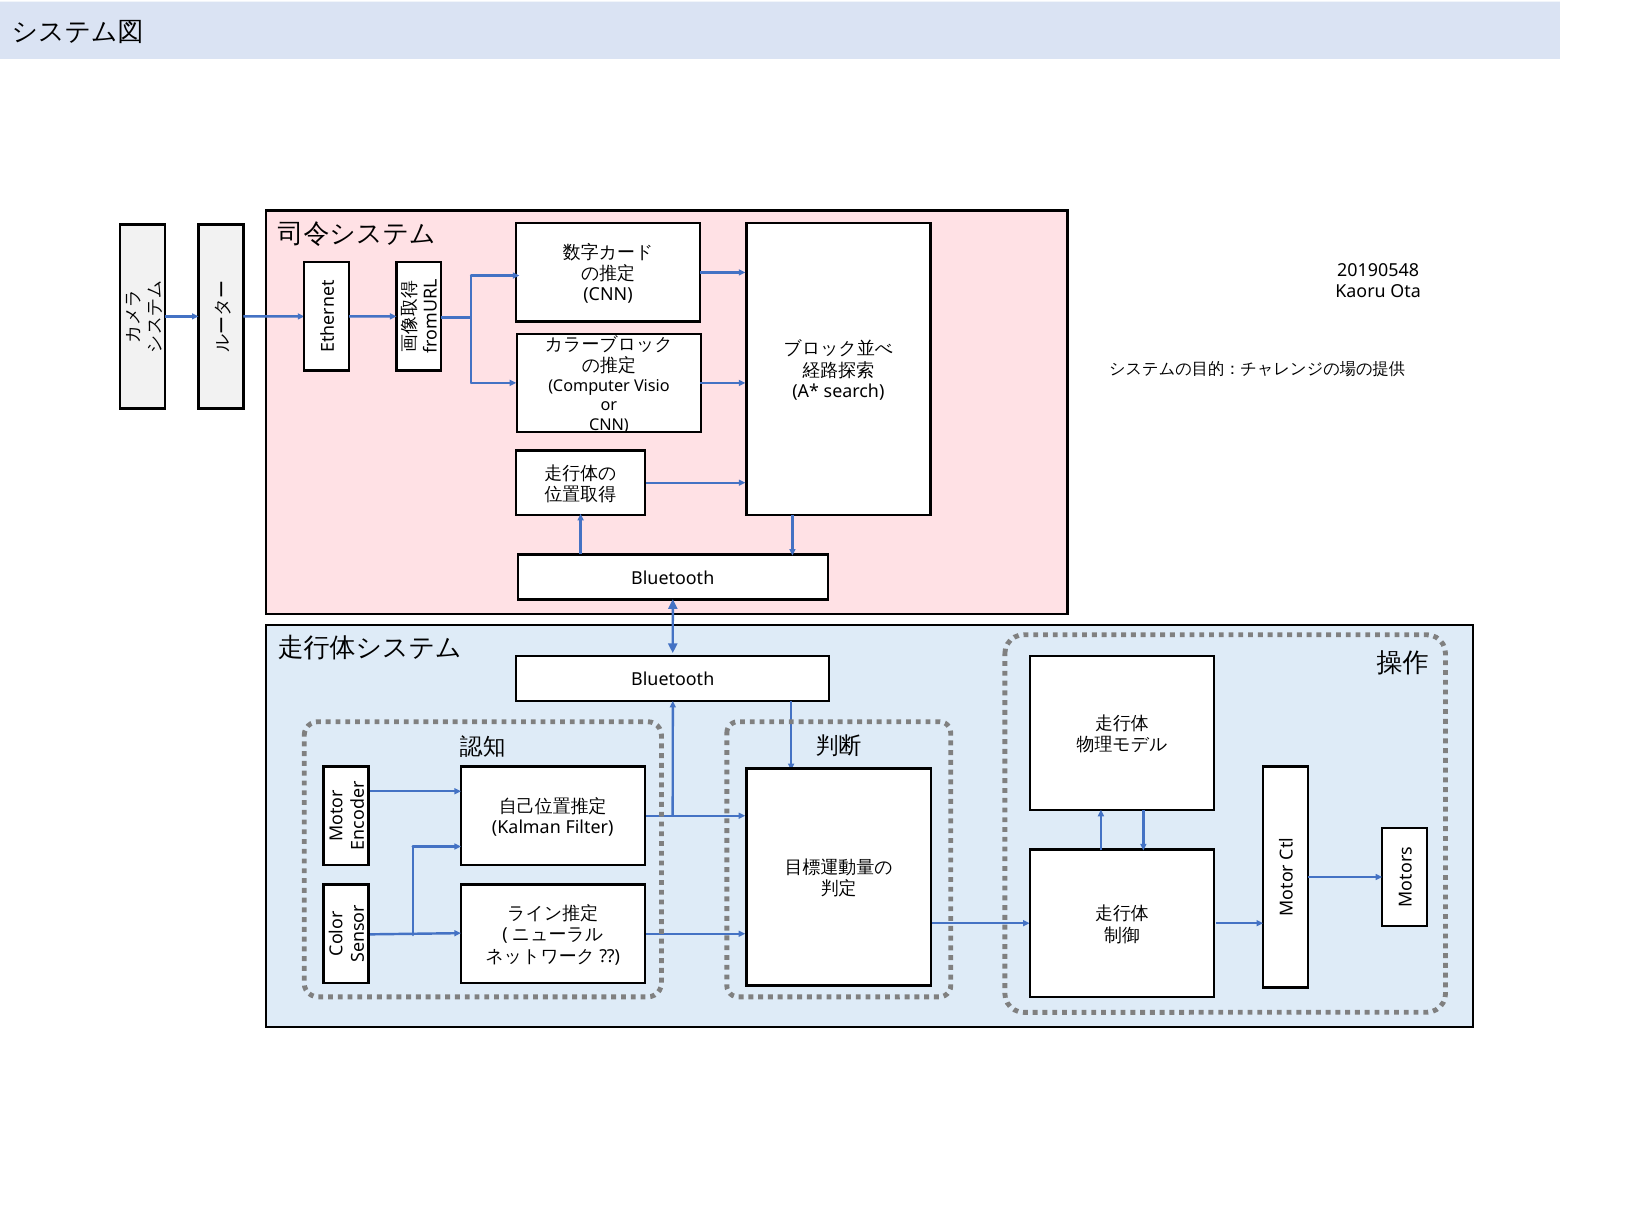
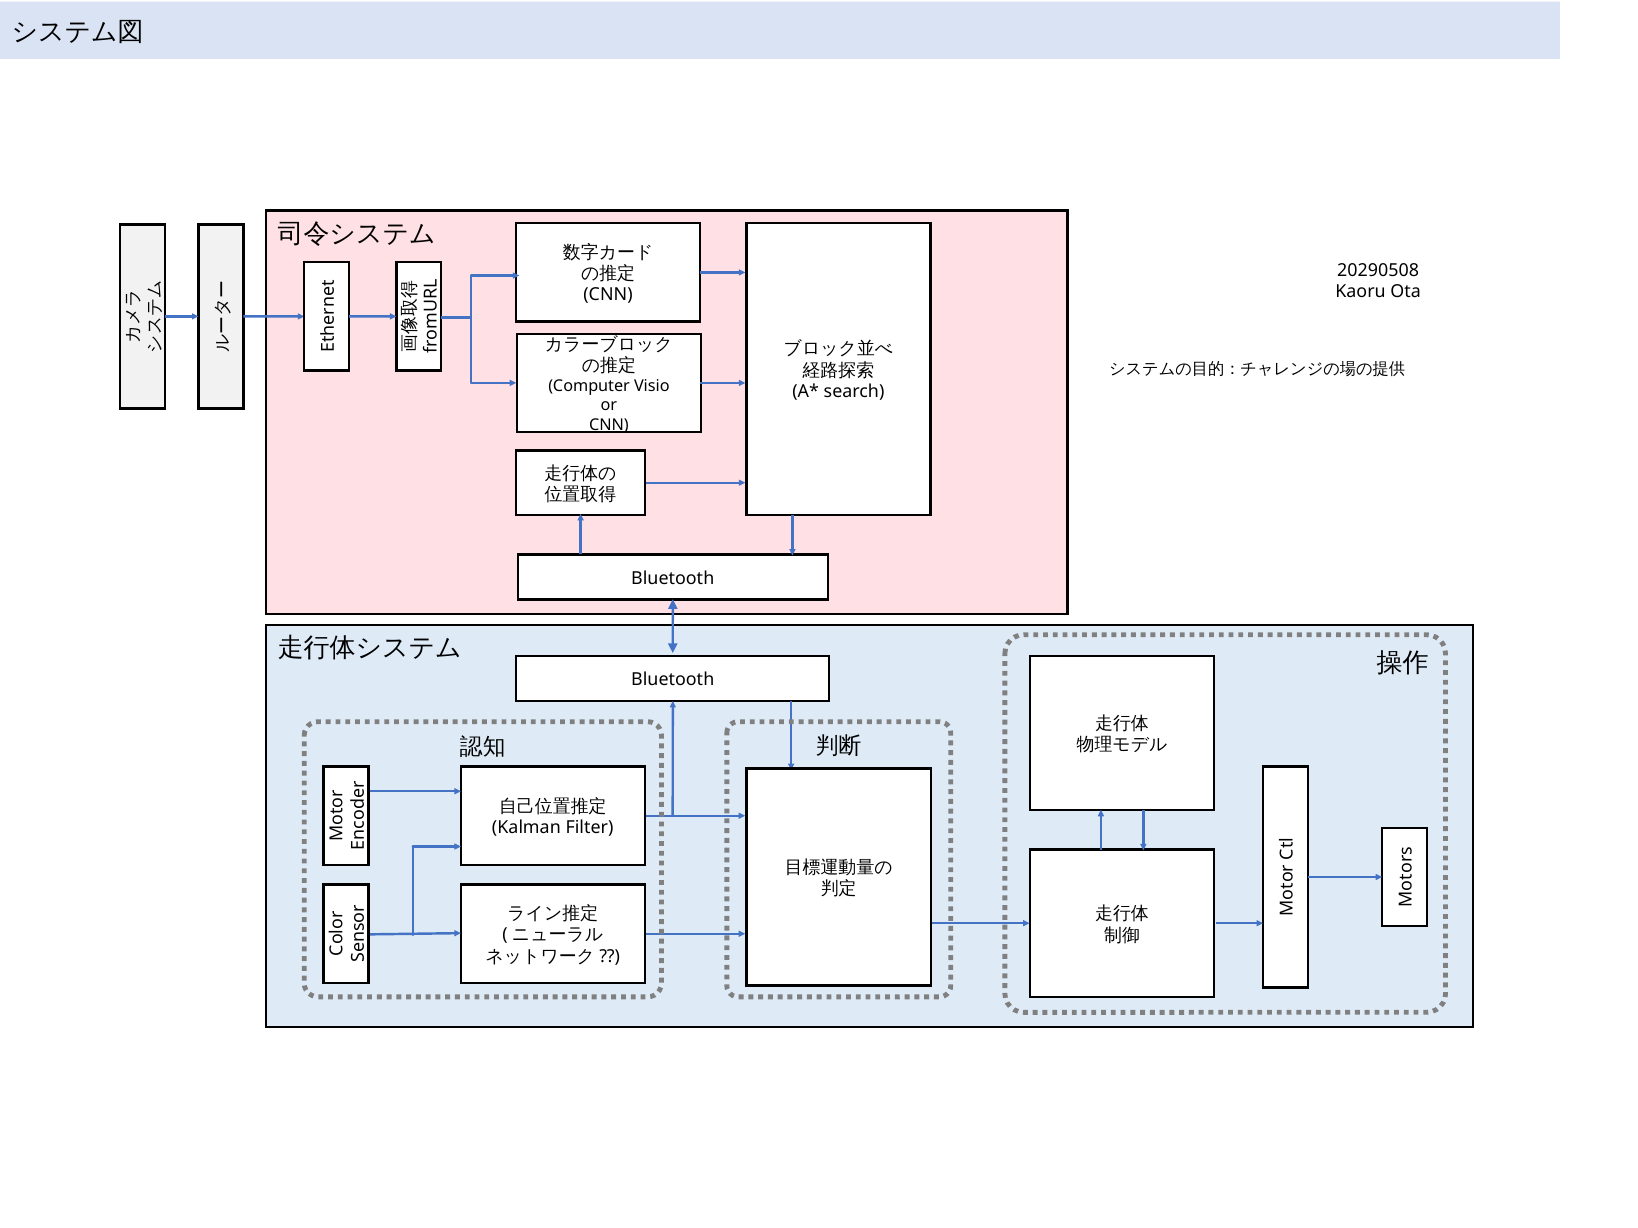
20190548: 20190548 -> 20290508 (1378, 271)
